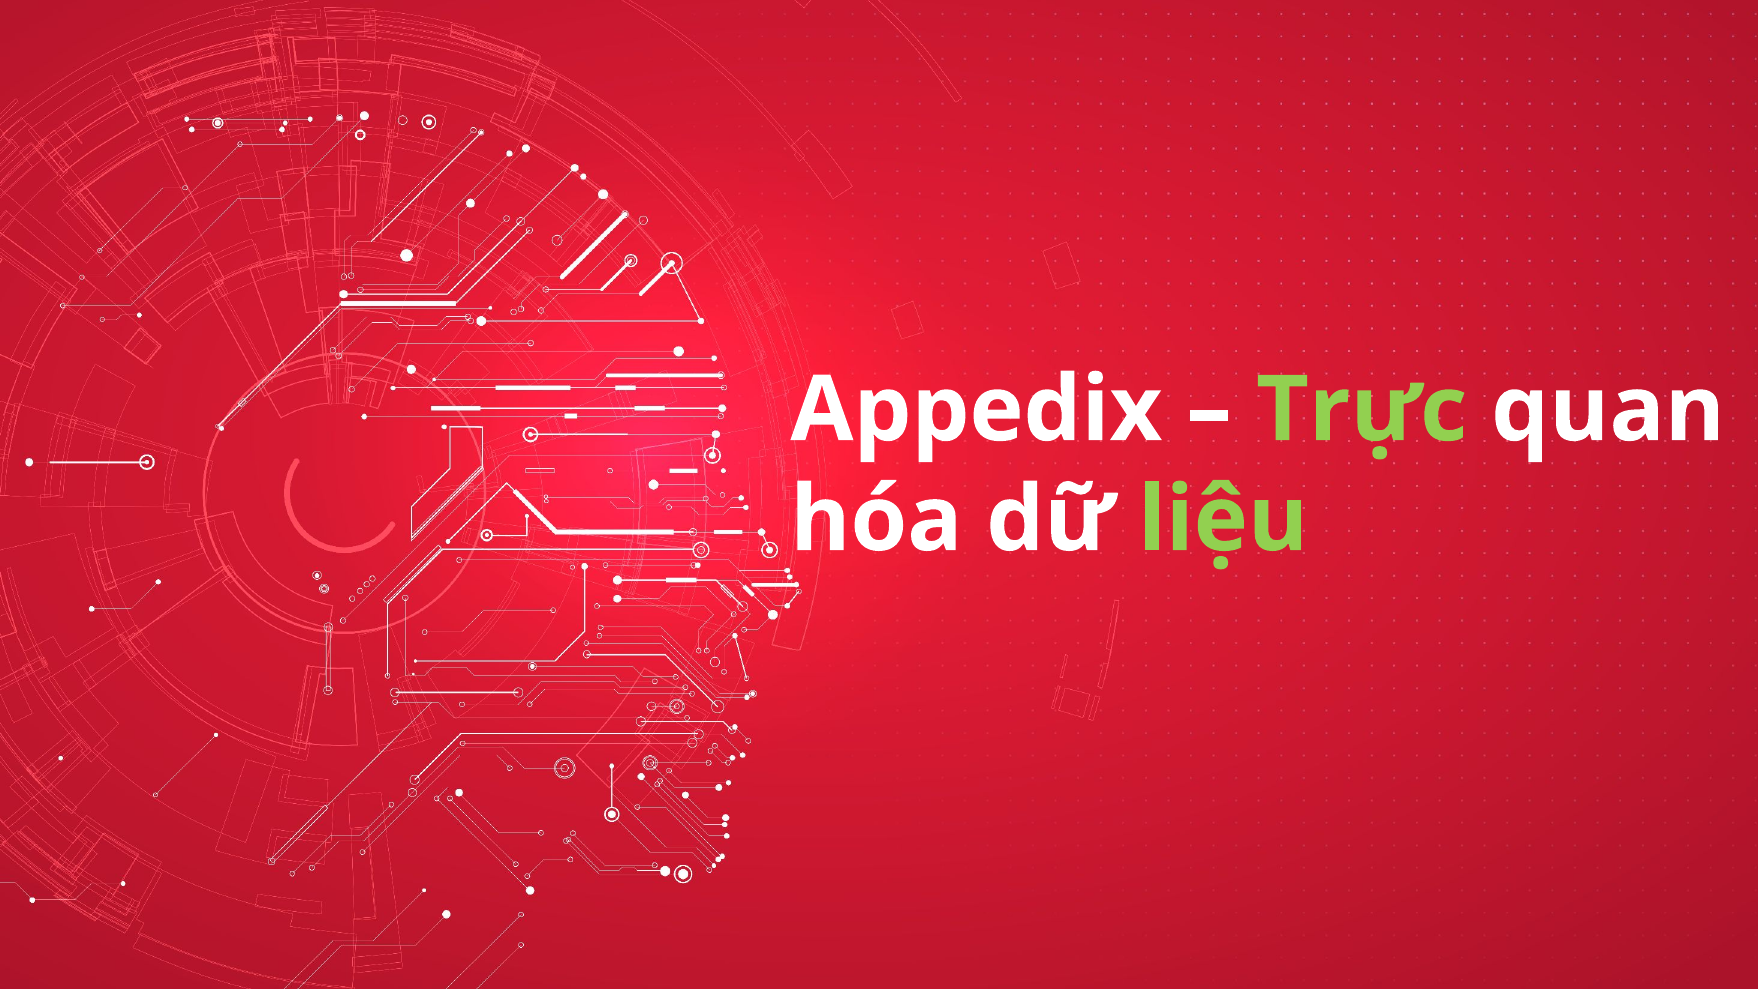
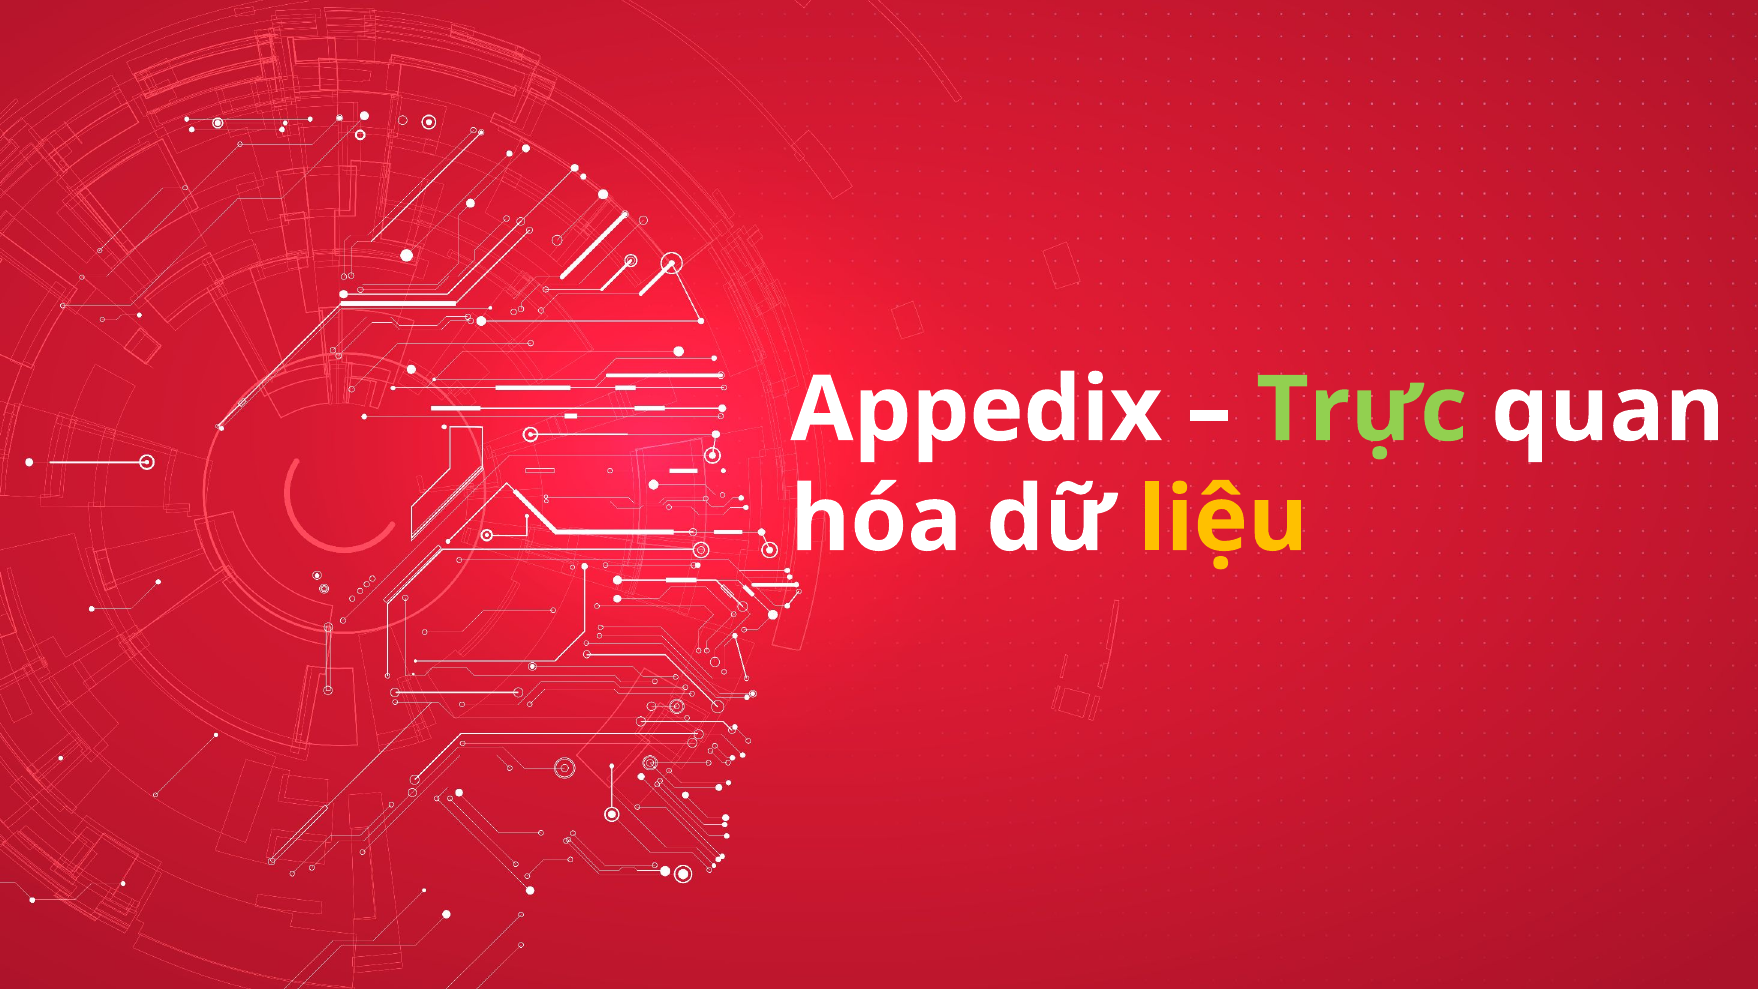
liệu colour: light green -> yellow (1223, 520)
